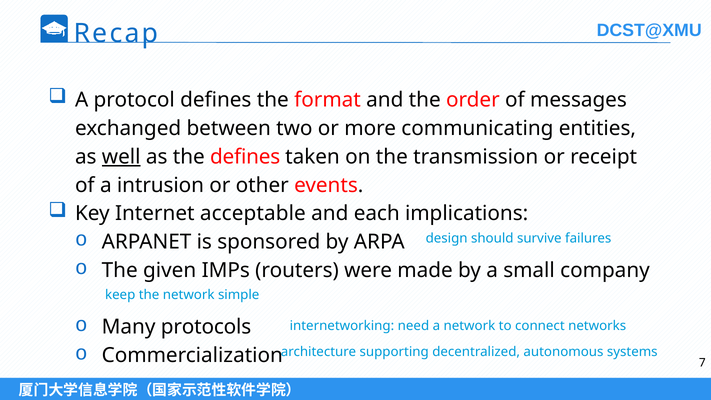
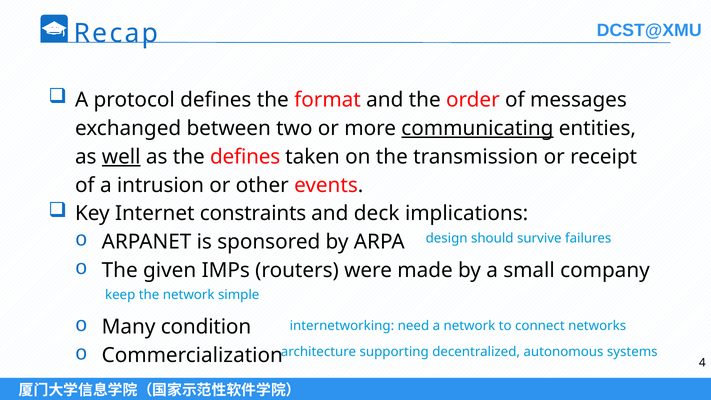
communicating underline: none -> present (477, 128)
acceptable: acceptable -> constraints (253, 214)
each: each -> deck (377, 214)
protocols: protocols -> condition (206, 327)
7: 7 -> 4 (702, 363)
